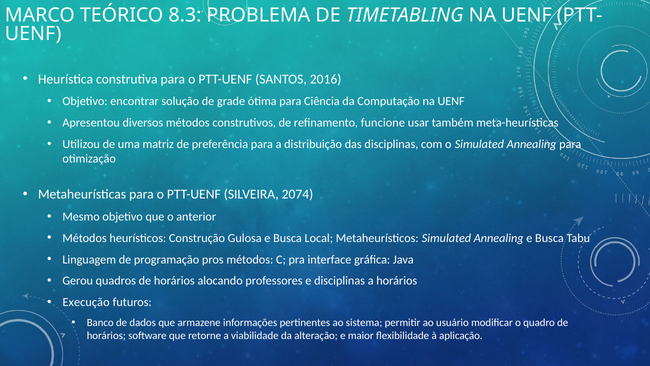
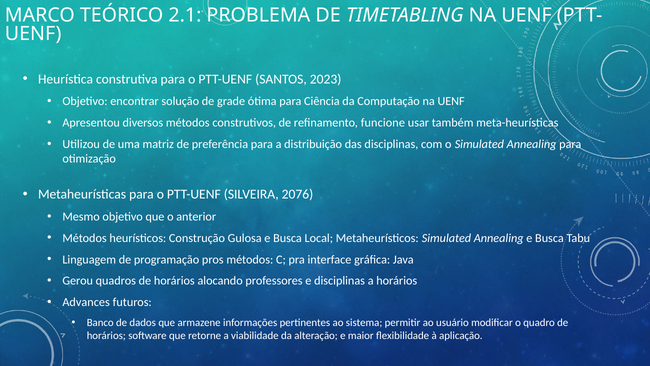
8.3: 8.3 -> 2.1 (185, 15)
2016: 2016 -> 2023 (326, 79)
2074: 2074 -> 2076 (298, 194)
Execução: Execução -> Advances (86, 302)
